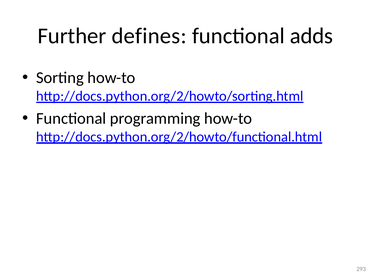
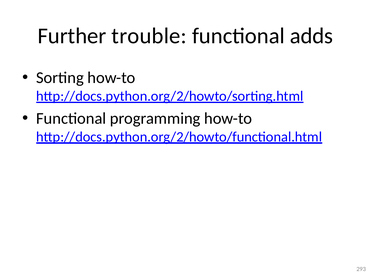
defines: defines -> trouble (149, 36)
